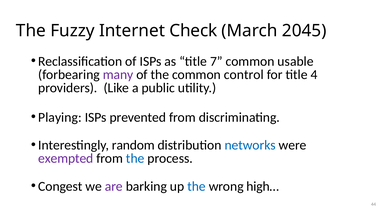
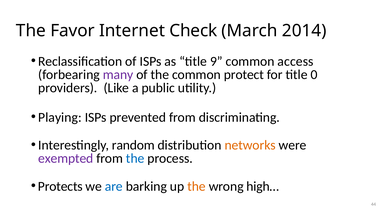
Fuzzy: Fuzzy -> Favor (72, 31)
2045: 2045 -> 2014 (304, 31)
7: 7 -> 9 (216, 61)
usable: usable -> access (296, 61)
control: control -> protect (244, 75)
4: 4 -> 0 (314, 75)
networks colour: blue -> orange (250, 145)
Congest: Congest -> Protects (60, 186)
are colour: purple -> blue (114, 186)
the colour: blue -> orange (196, 186)
